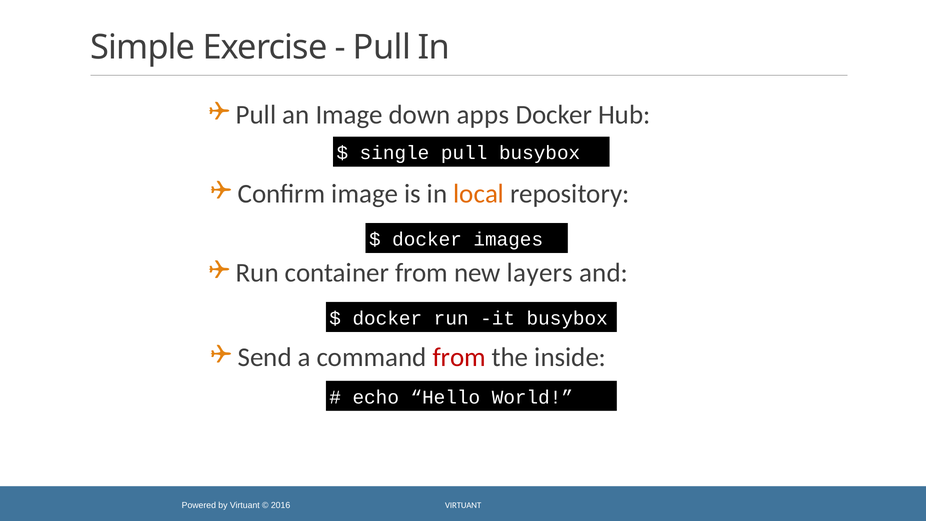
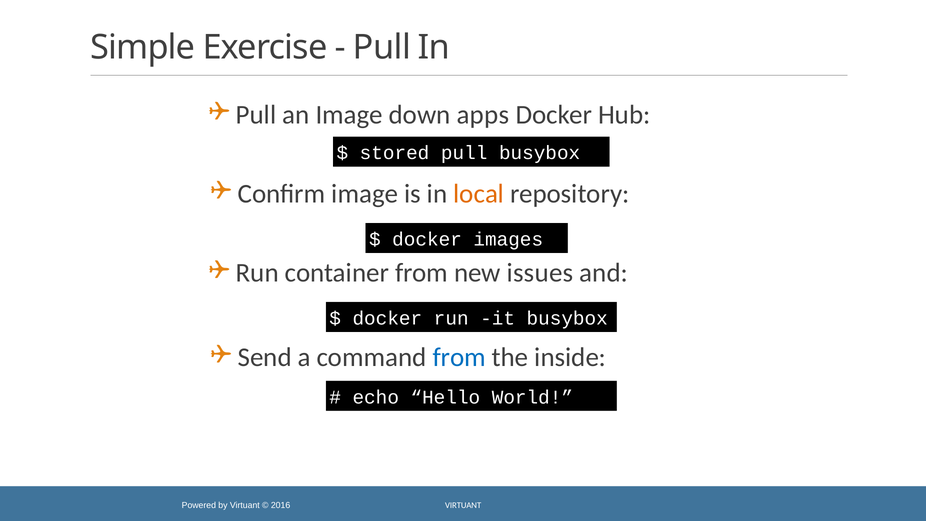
single: single -> stored (395, 153)
layers: layers -> issues (540, 273)
from colour: red -> blue (459, 357)
